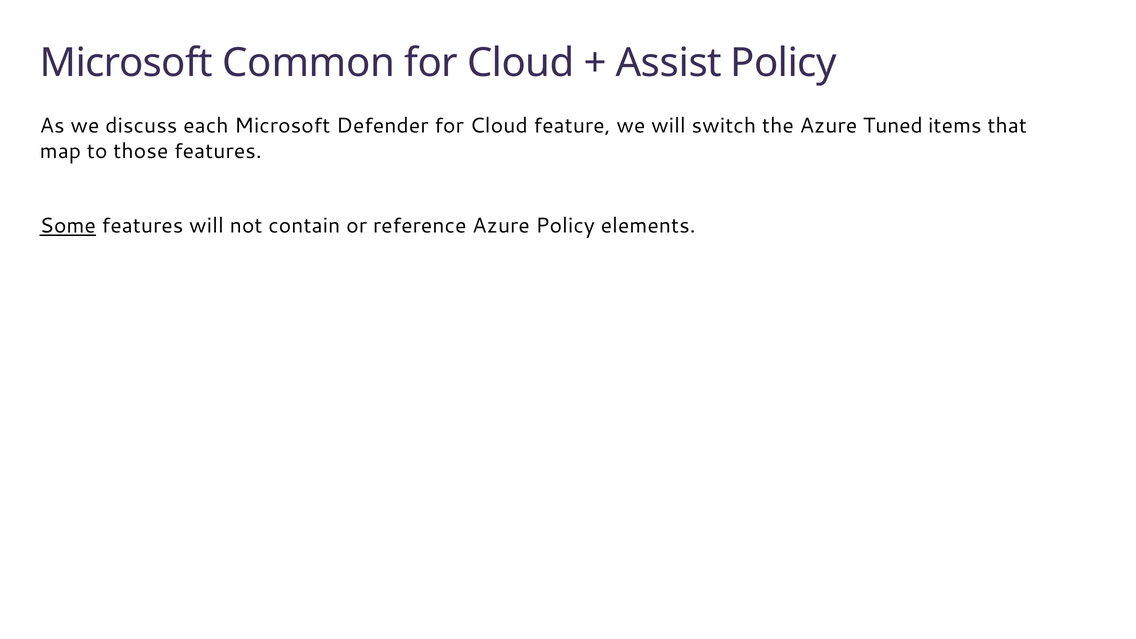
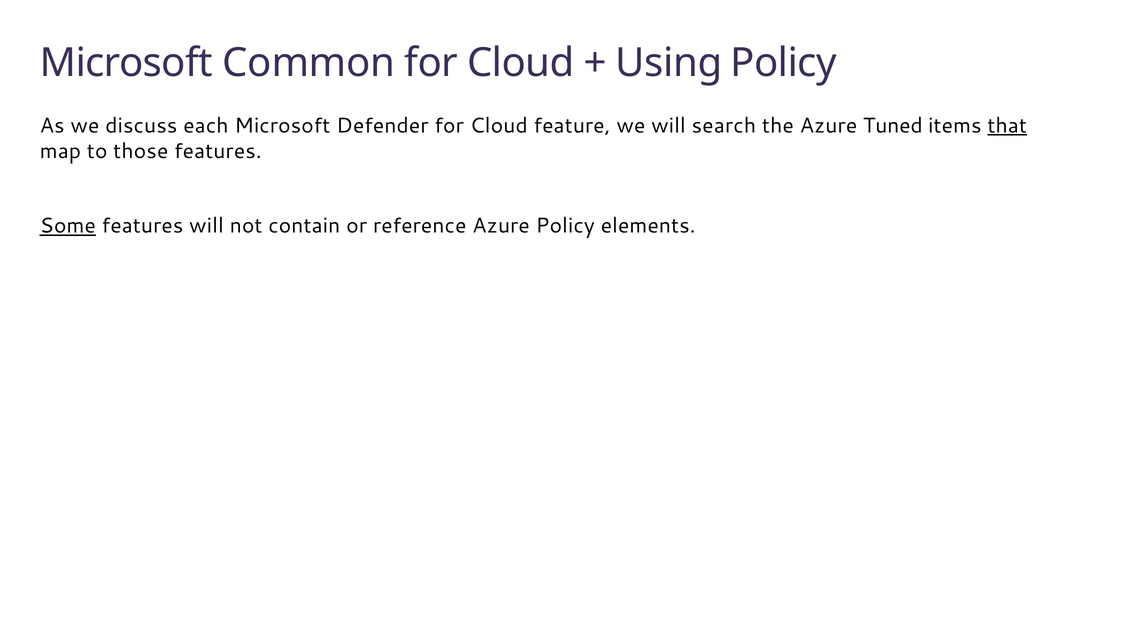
Assist: Assist -> Using (669, 63)
switch: switch -> search (724, 126)
that underline: none -> present (1007, 126)
